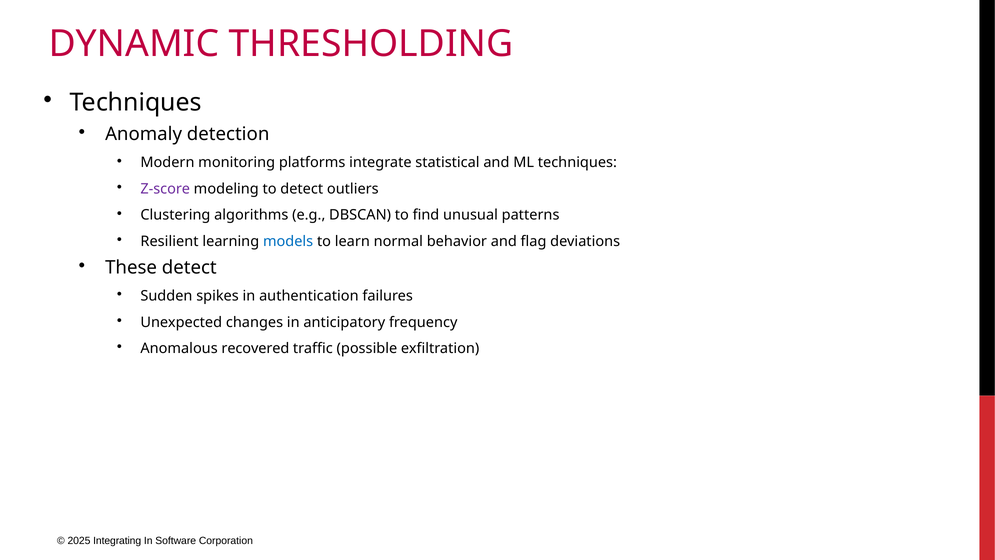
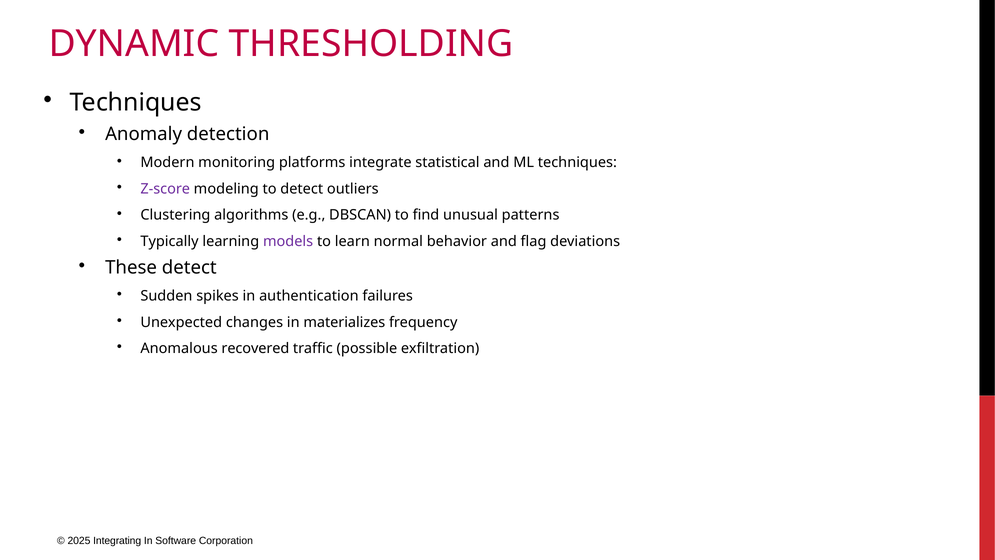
Resilient: Resilient -> Typically (170, 241)
models colour: blue -> purple (288, 241)
anticipatory: anticipatory -> materializes (344, 322)
